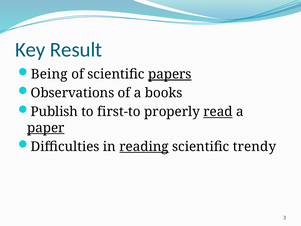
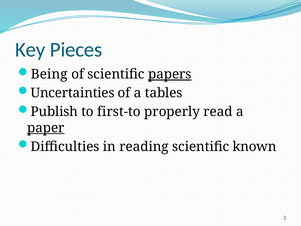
Result: Result -> Pieces (76, 50)
Observations: Observations -> Uncertainties (73, 93)
books: books -> tables (164, 93)
read underline: present -> none (218, 112)
reading underline: present -> none (144, 146)
trendy: trendy -> known (255, 146)
